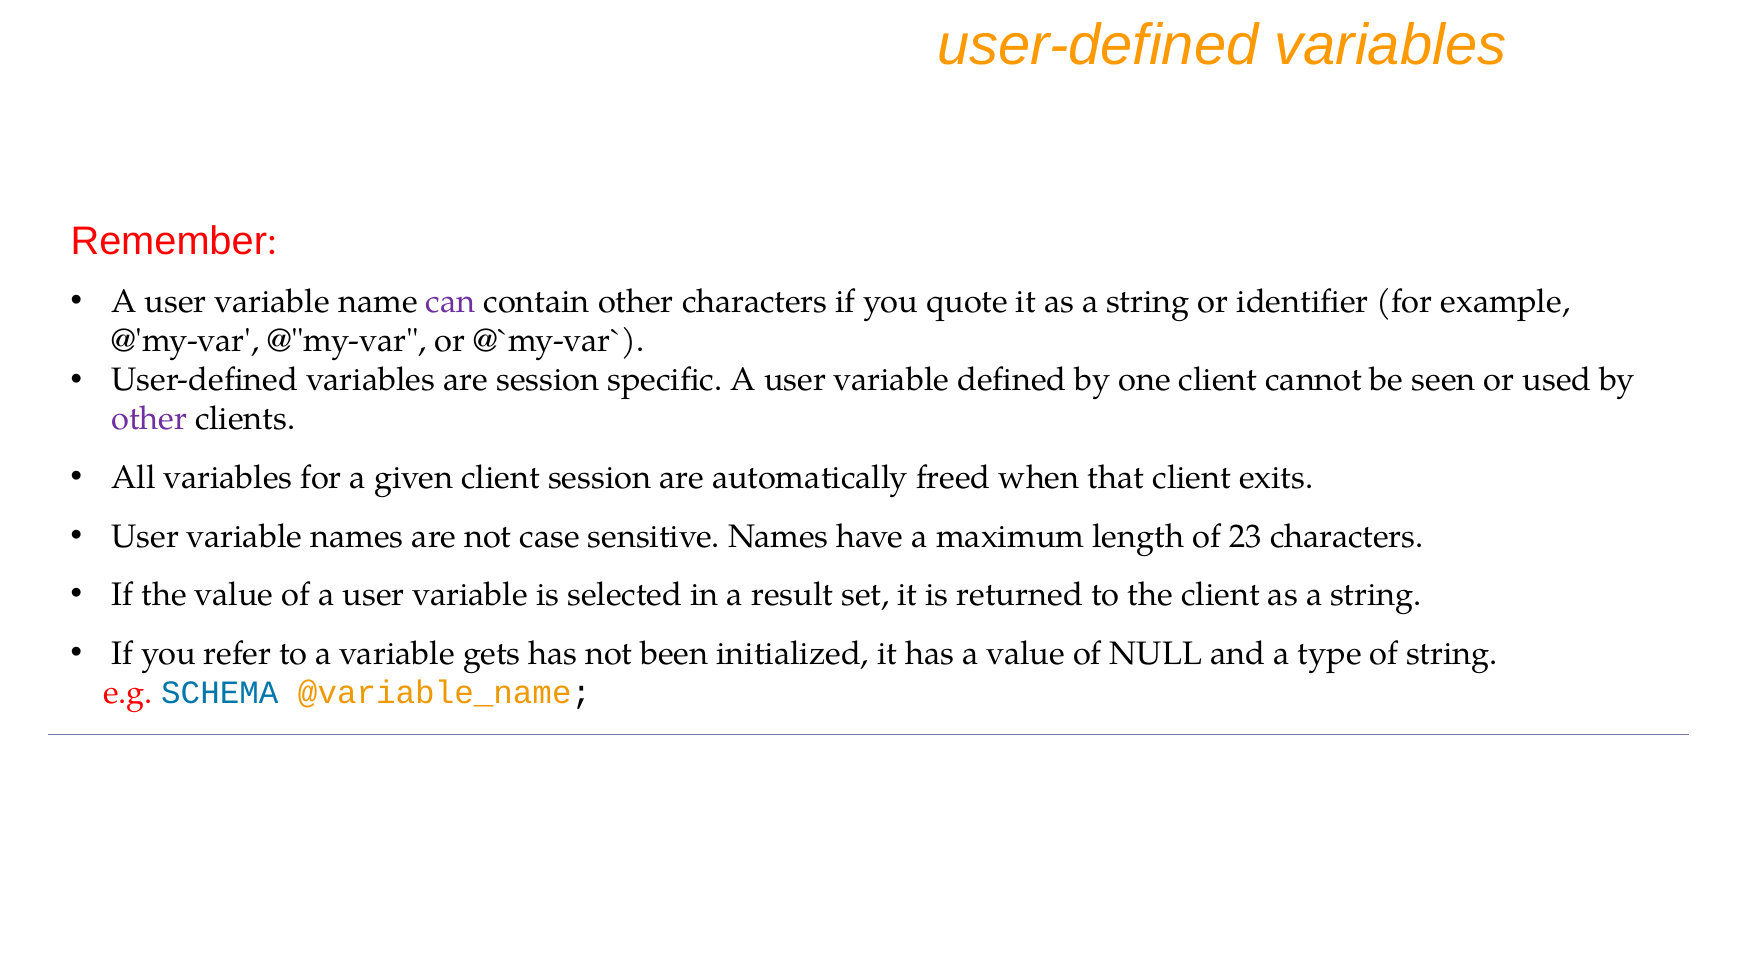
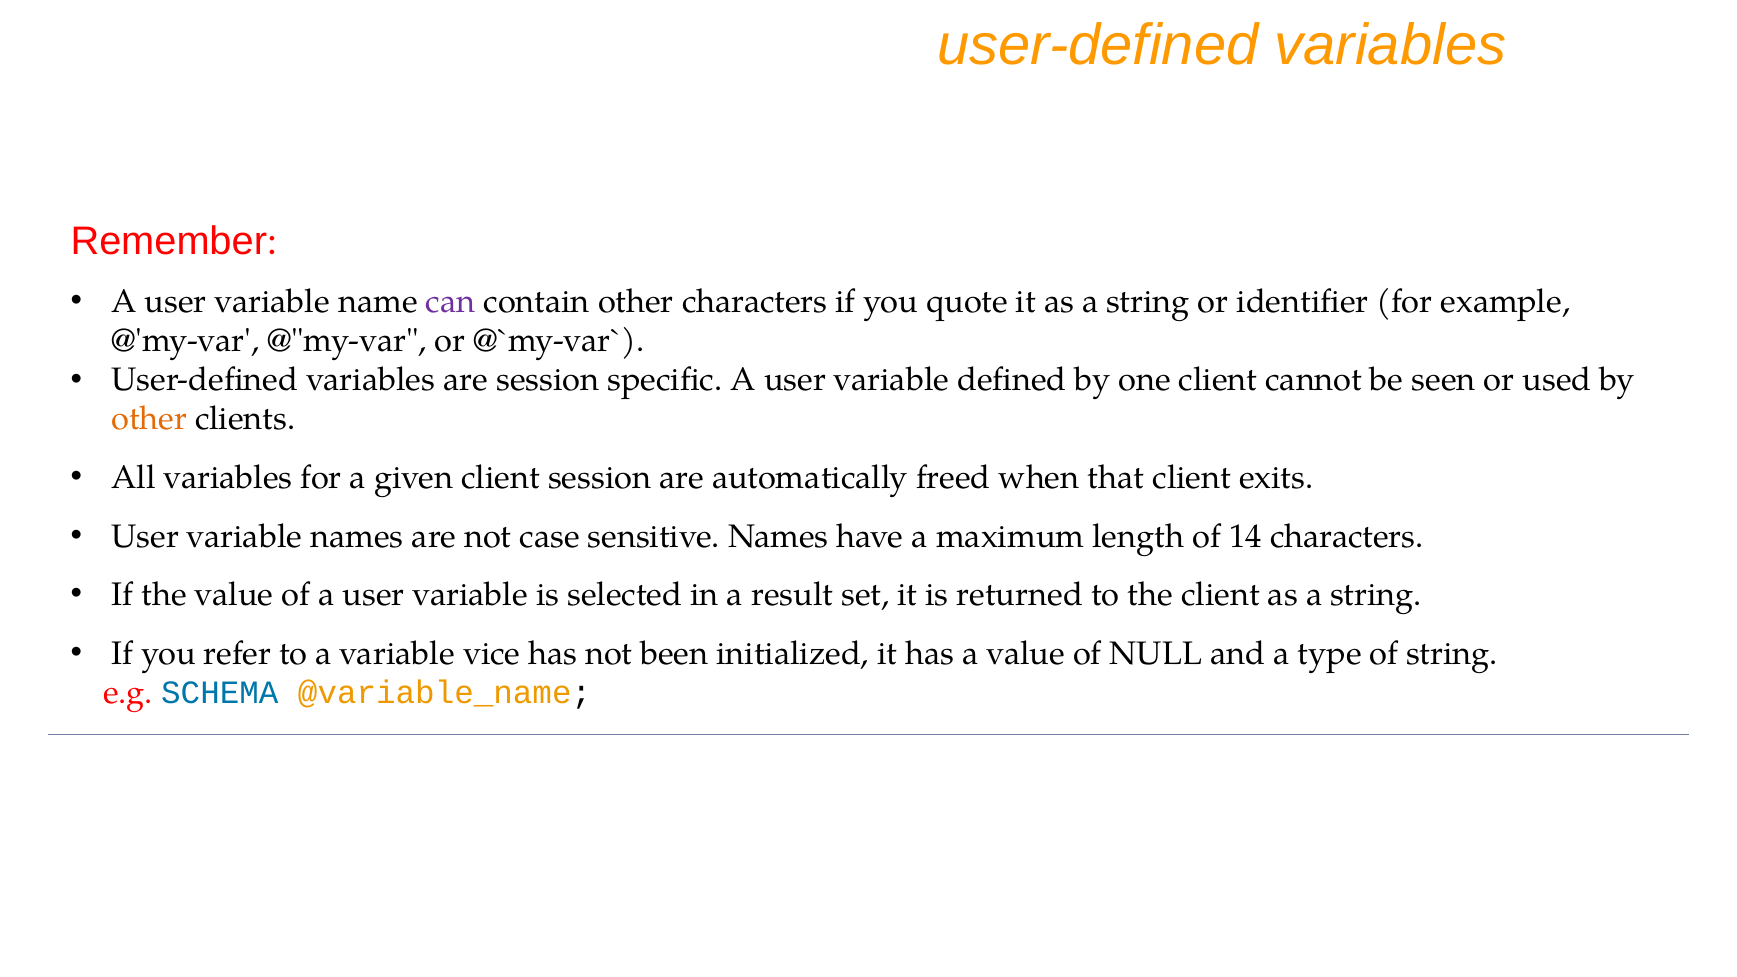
other colour: purple -> orange (149, 419)
23: 23 -> 14 (1246, 536)
gets: gets -> vice (492, 654)
